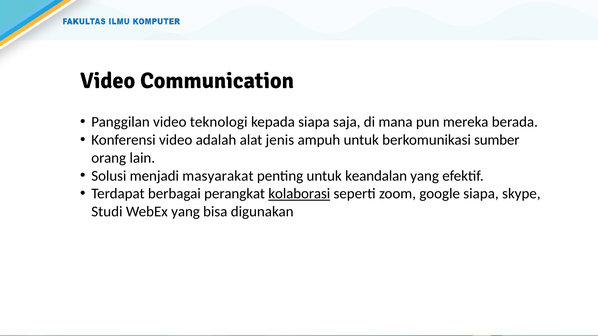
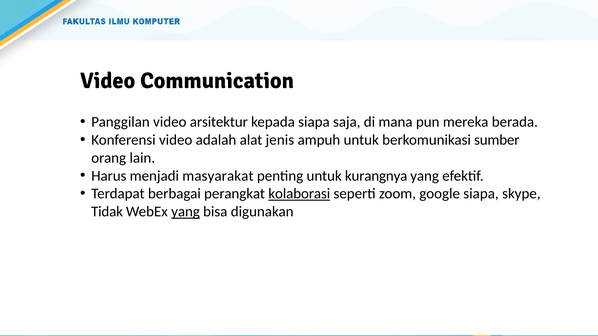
teknologi: teknologi -> arsitektur (219, 122)
Solusi: Solusi -> Harus (109, 176)
keandalan: keandalan -> kurangnya (376, 176)
Studi: Studi -> Tidak (107, 212)
yang underline: none -> present (186, 212)
